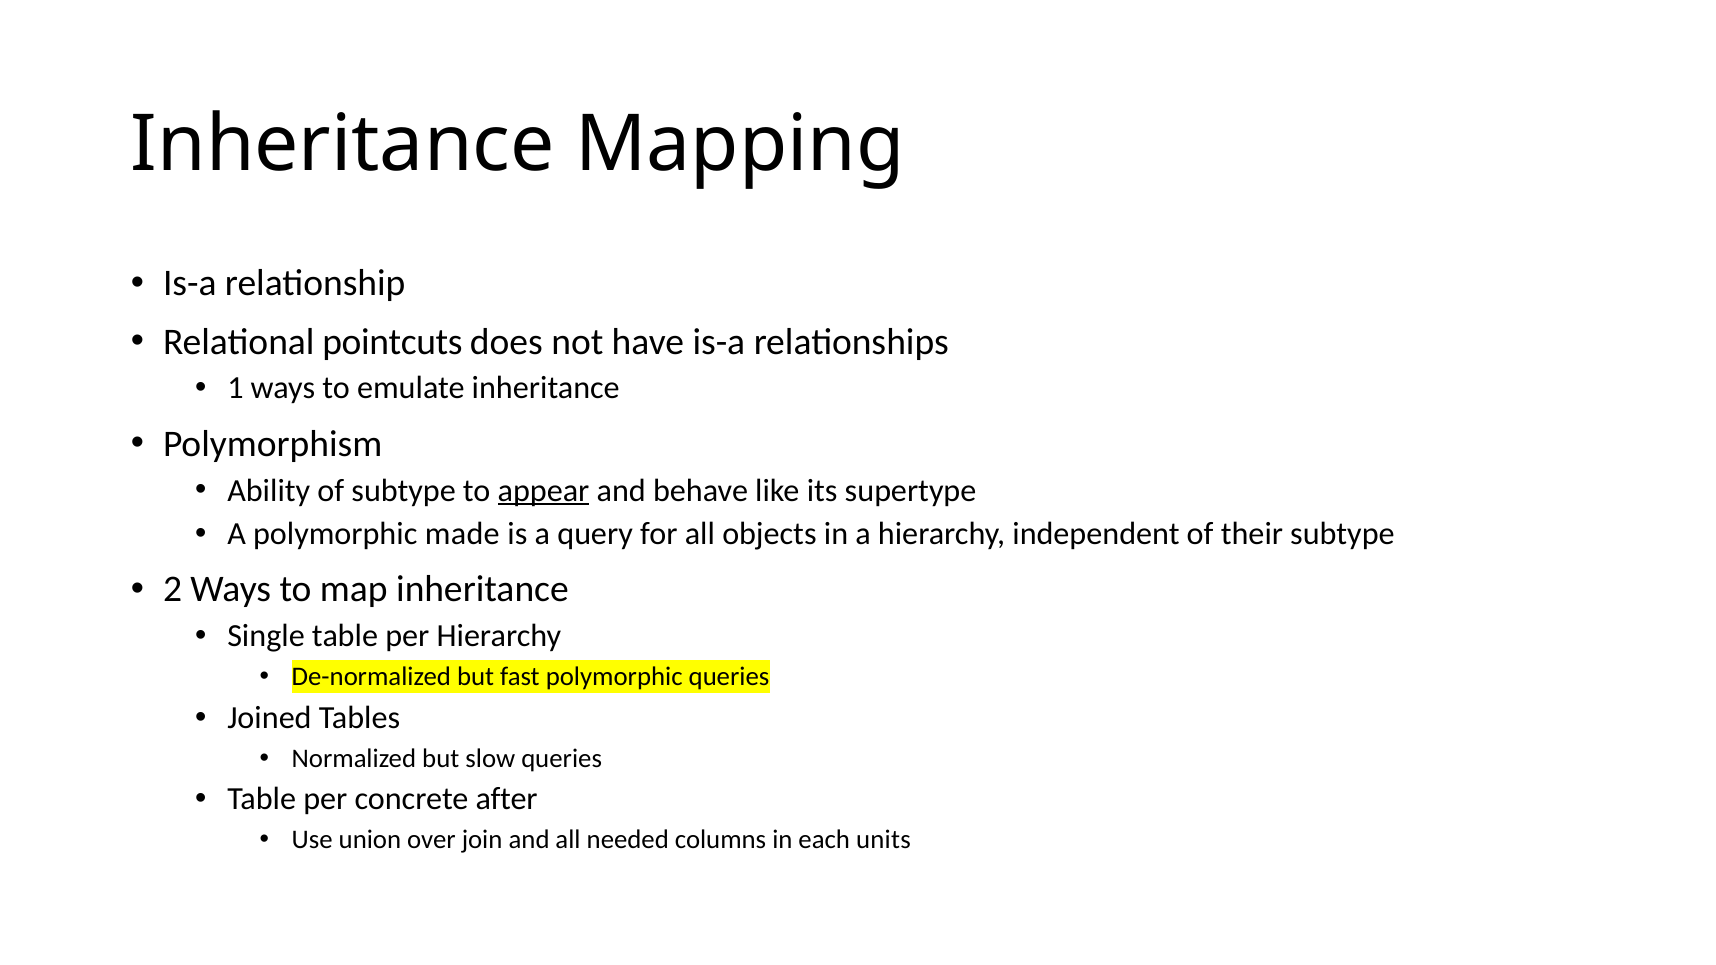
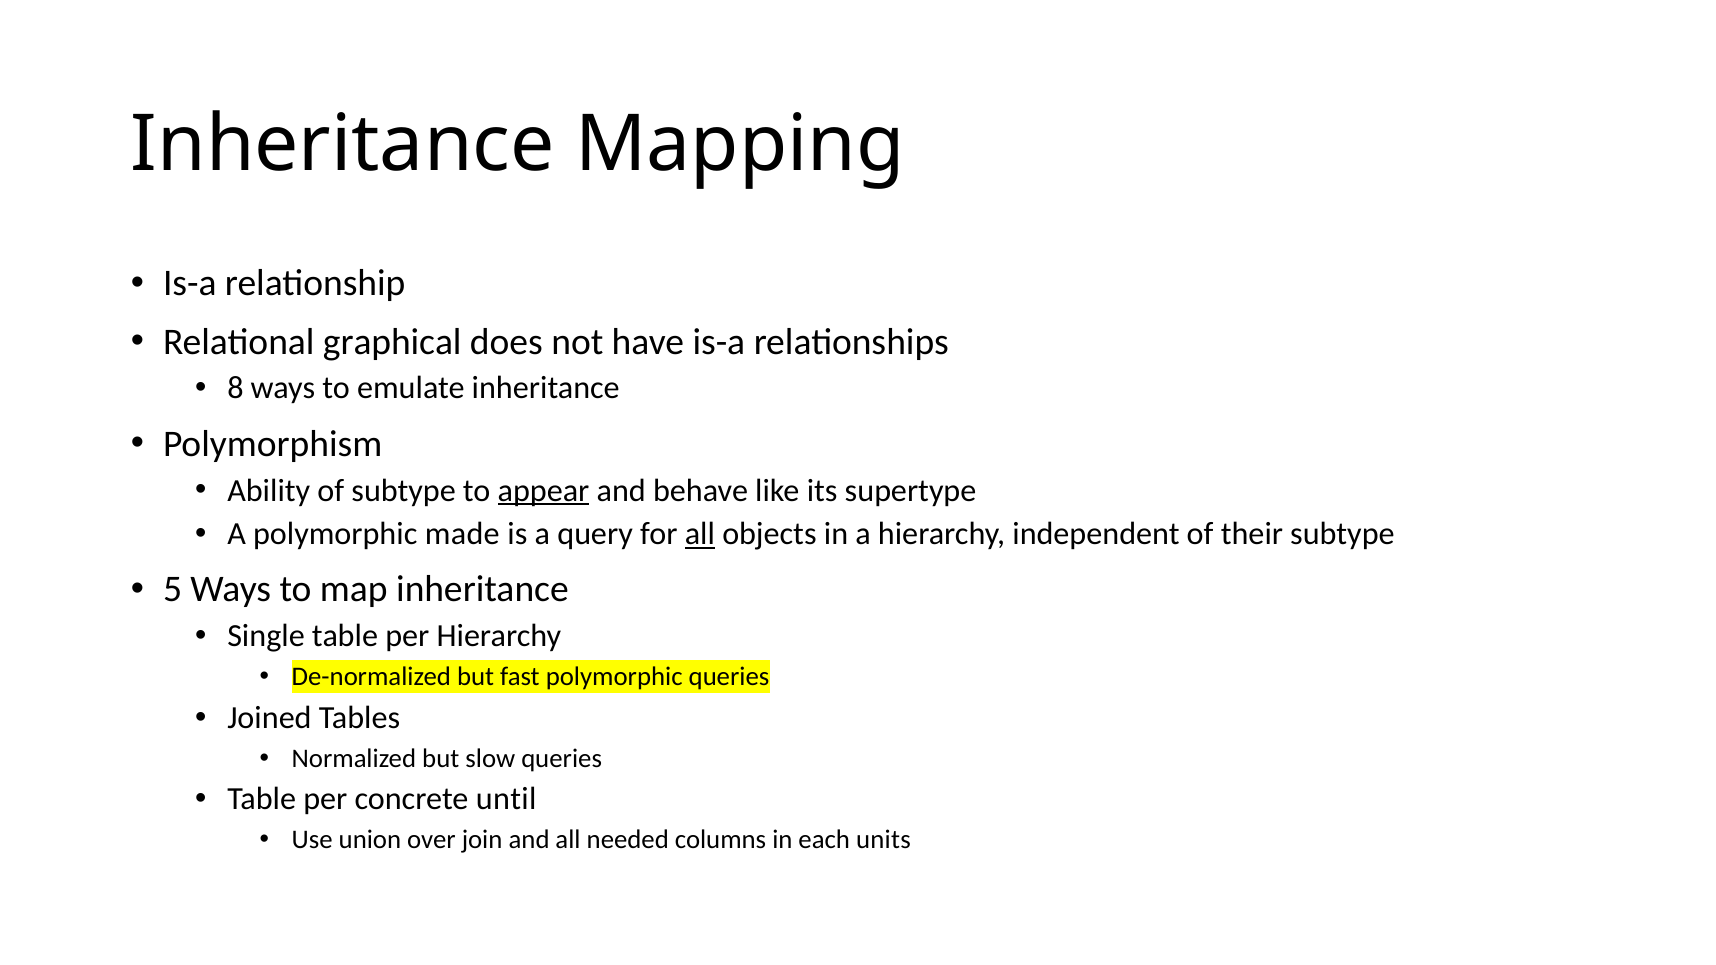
pointcuts: pointcuts -> graphical (392, 342)
1: 1 -> 8 (235, 388)
all underline: none -> present (700, 534)
2: 2 -> 5 (173, 590)
after: after -> until (506, 799)
